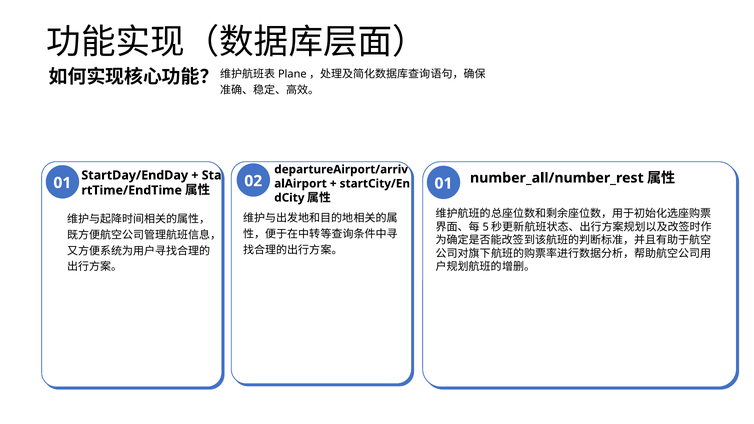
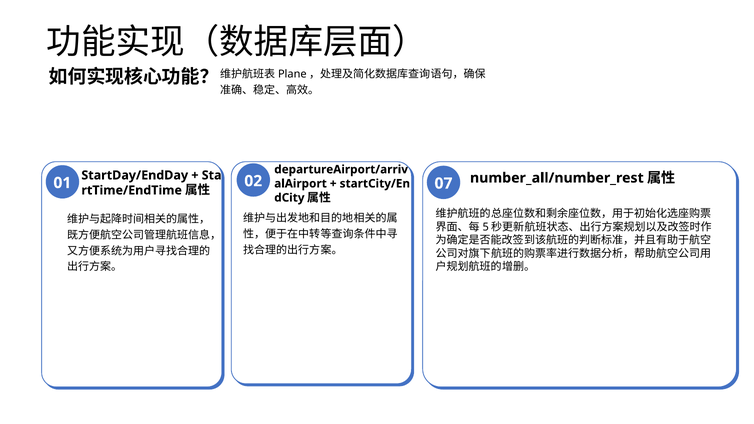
02 01: 01 -> 07 (443, 184)
